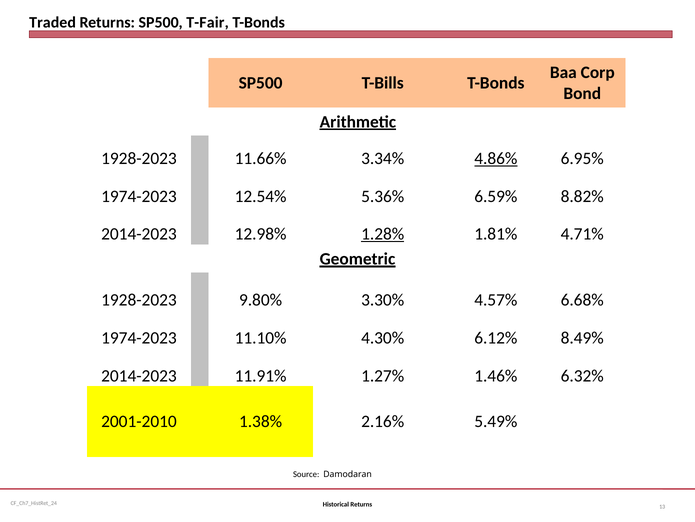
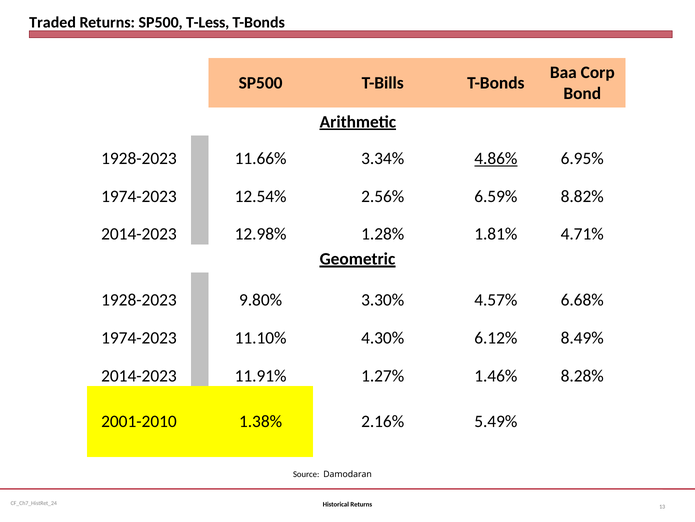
T-Fair: T-Fair -> T-Less (208, 22)
5.36%: 5.36% -> 2.56% (383, 196)
1.28% underline: present -> none (383, 234)
6.32%: 6.32% -> 8.28% (582, 375)
